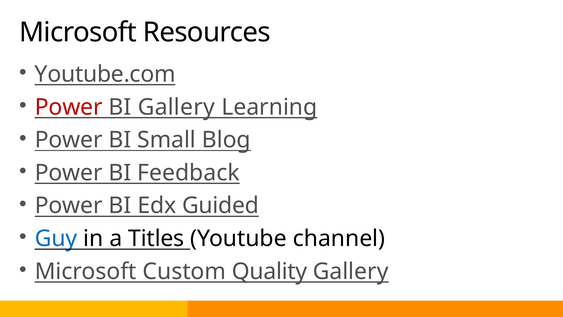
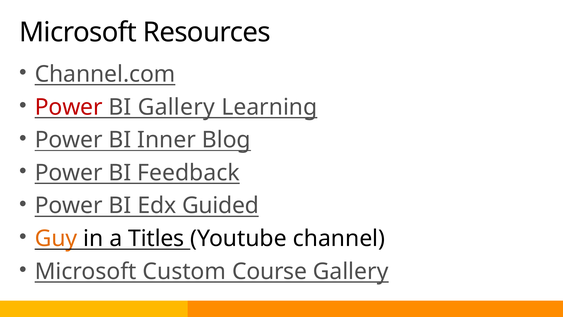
Youtube.com: Youtube.com -> Channel.com (105, 74)
Small: Small -> Inner (167, 140)
Guy colour: blue -> orange (56, 238)
Quality: Quality -> Course (270, 271)
